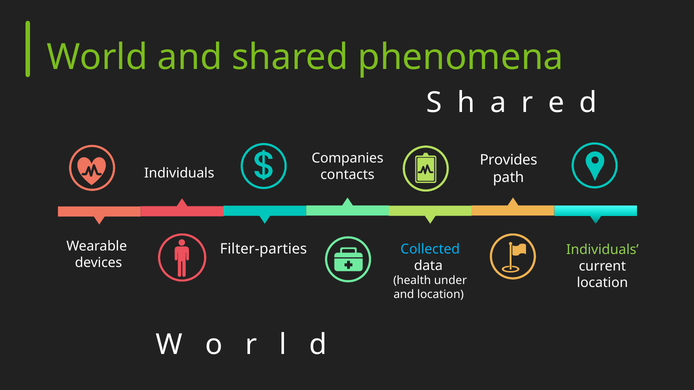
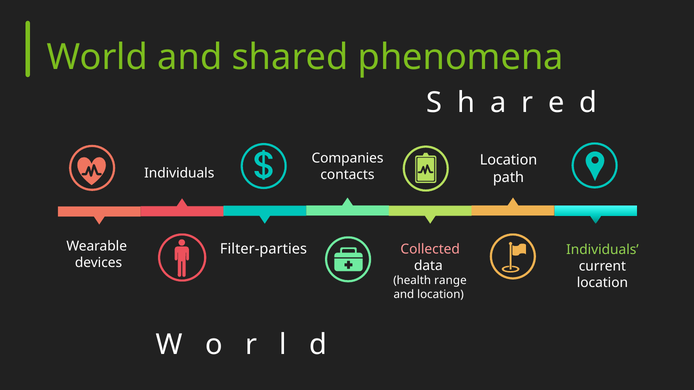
Provides: Provides -> Location (509, 160)
Collected colour: light blue -> pink (430, 249)
under: under -> range (450, 281)
